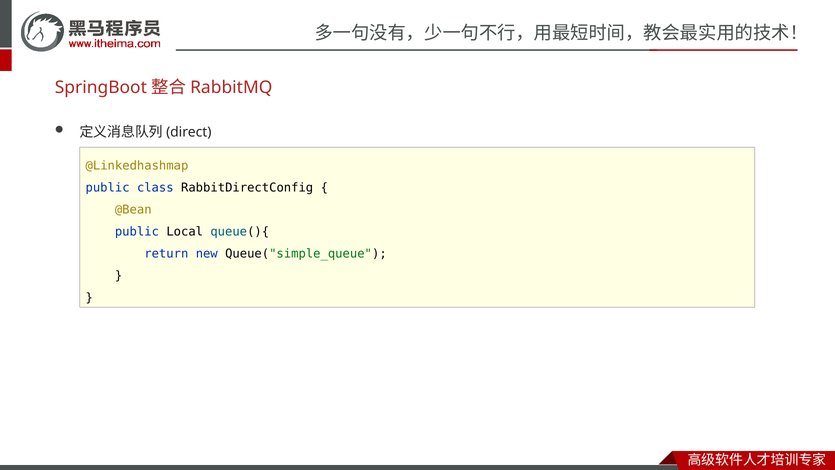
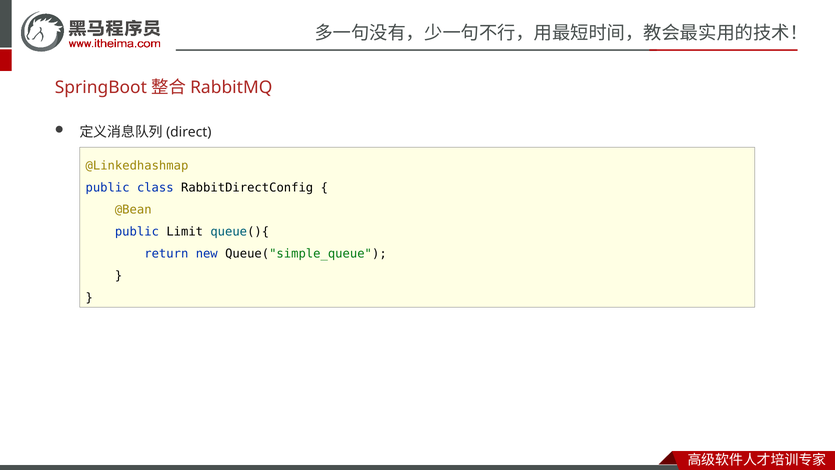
Local: Local -> Limit (185, 232)
